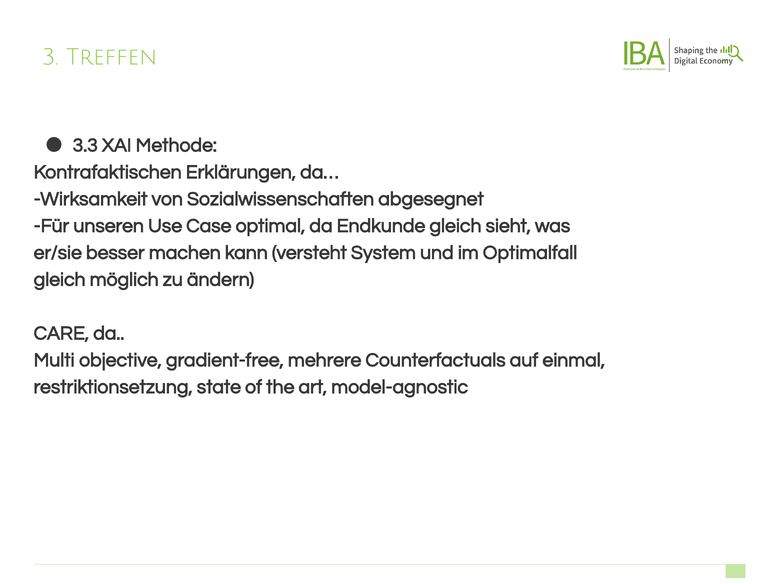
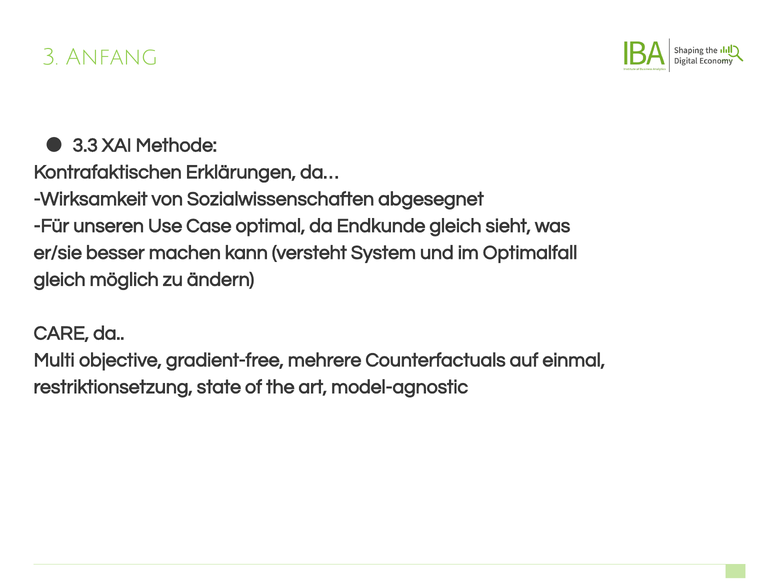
Treffen: Treffen -> Anfang (112, 57)
